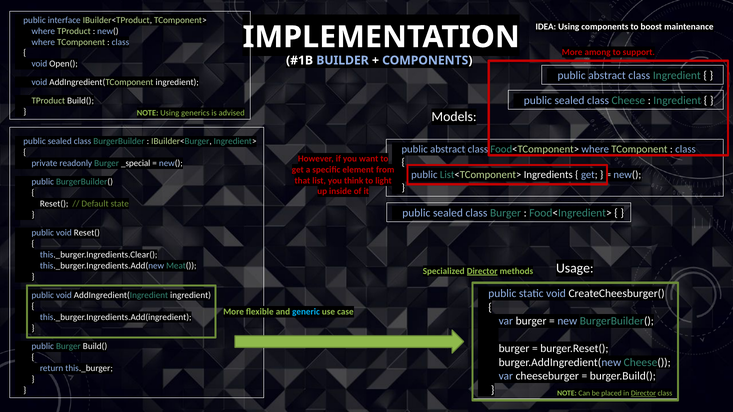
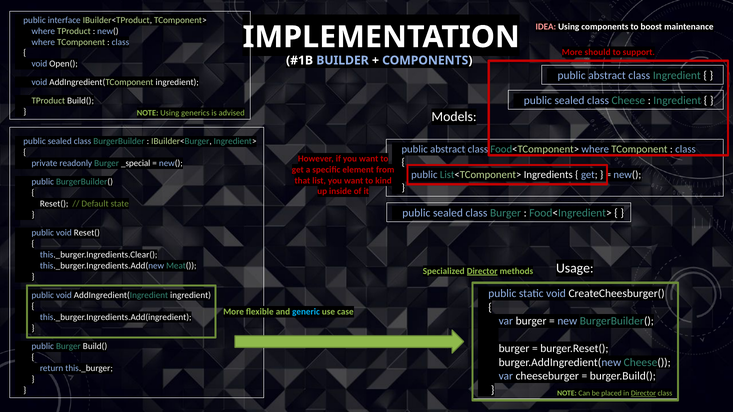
IDEA colour: white -> pink (546, 27)
among: among -> should (598, 52)
list you think: think -> want (354, 181)
light: light -> kind (383, 181)
